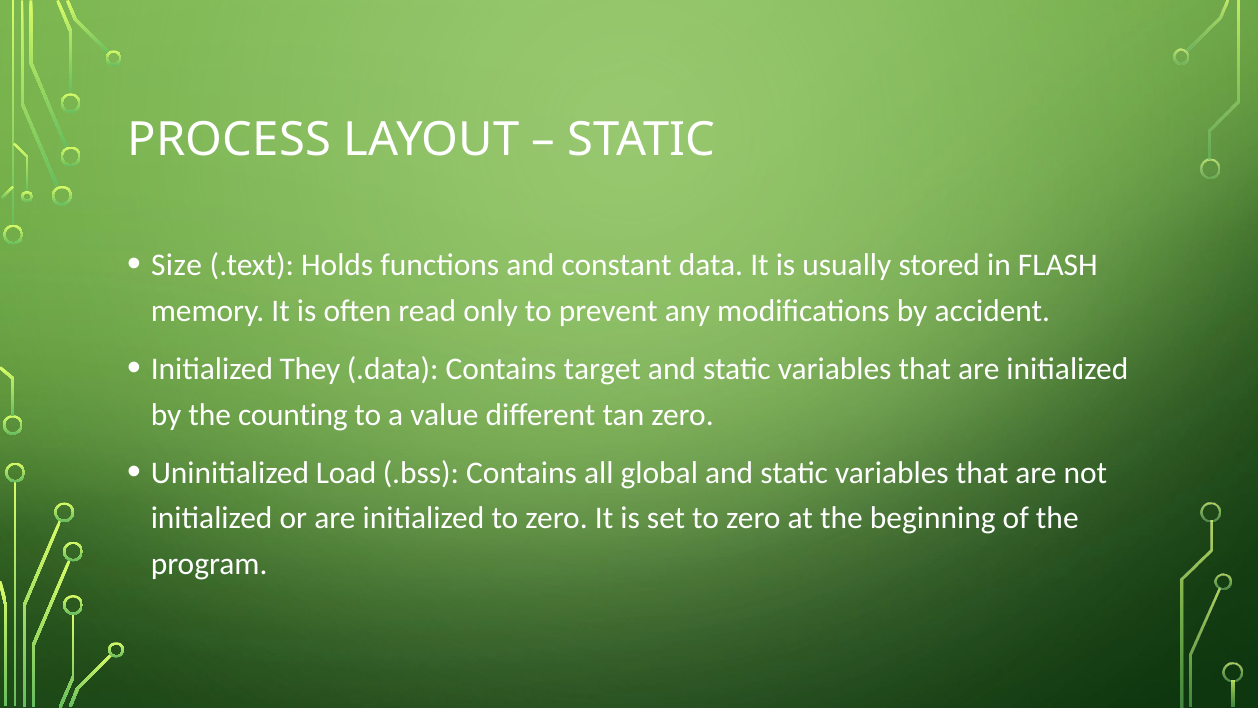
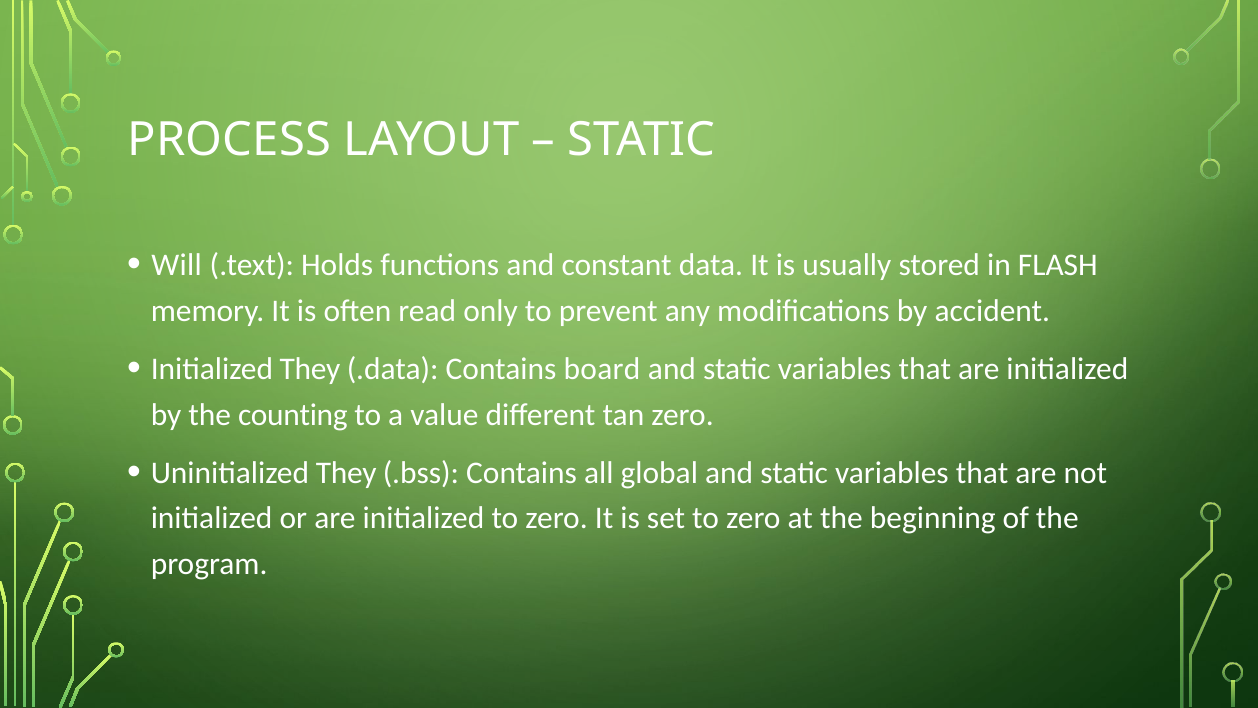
Size: Size -> Will (177, 265)
target: target -> board (602, 369)
Uninitialized Load: Load -> They (346, 473)
